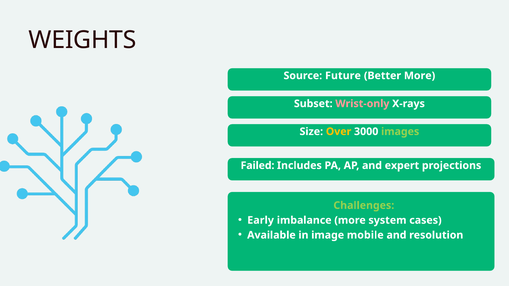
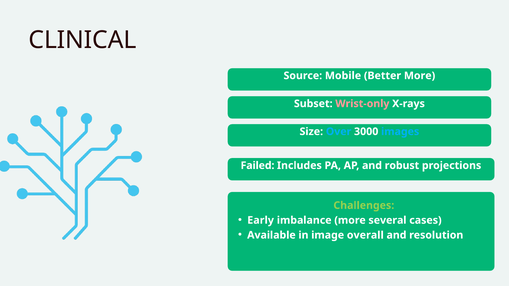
WEIGHTS: WEIGHTS -> CLINICAL (83, 40)
Future: Future -> Mobile (343, 76)
Over colour: yellow -> light blue (339, 132)
images colour: light green -> light blue (400, 132)
expert: expert -> robust (402, 166)
system: system -> several (387, 220)
mobile: mobile -> overall (365, 235)
